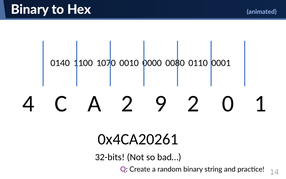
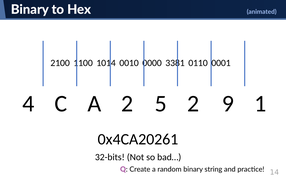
0140: 0140 -> 2100 (60, 63)
1070: 1070 -> 1014 (106, 63)
0080: 0080 -> 3381 (175, 63)
9: 9 -> 5 (161, 103)
0: 0 -> 9 (228, 103)
